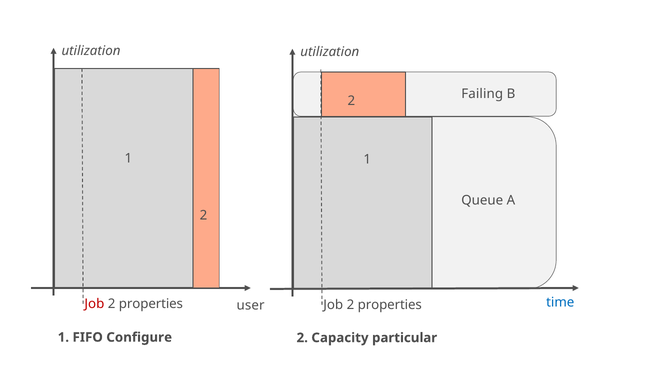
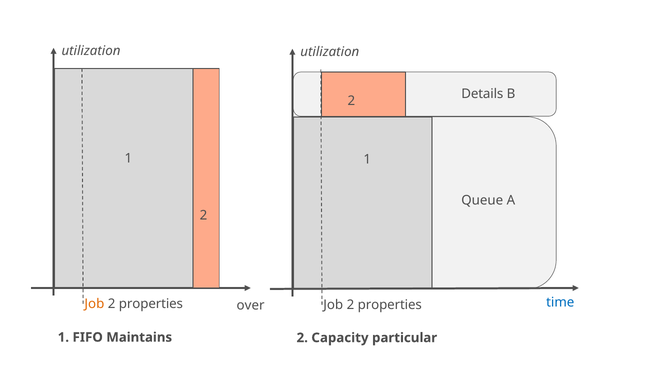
Failing: Failing -> Details (482, 94)
Job colour: red -> orange (94, 304)
user: user -> over (251, 305)
Configure: Configure -> Maintains (139, 337)
